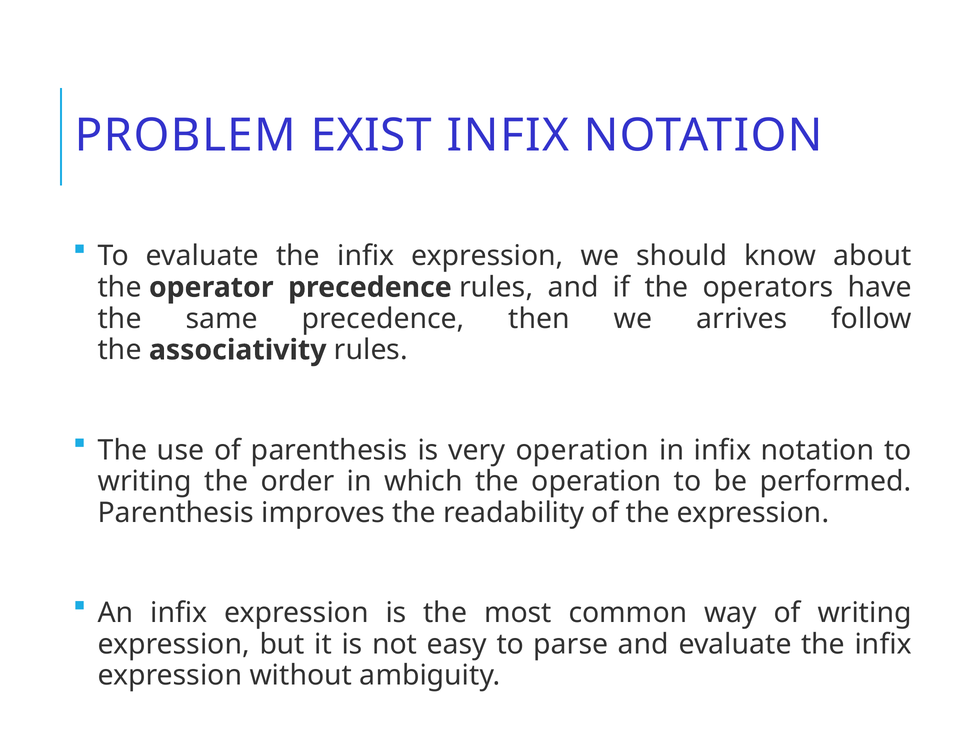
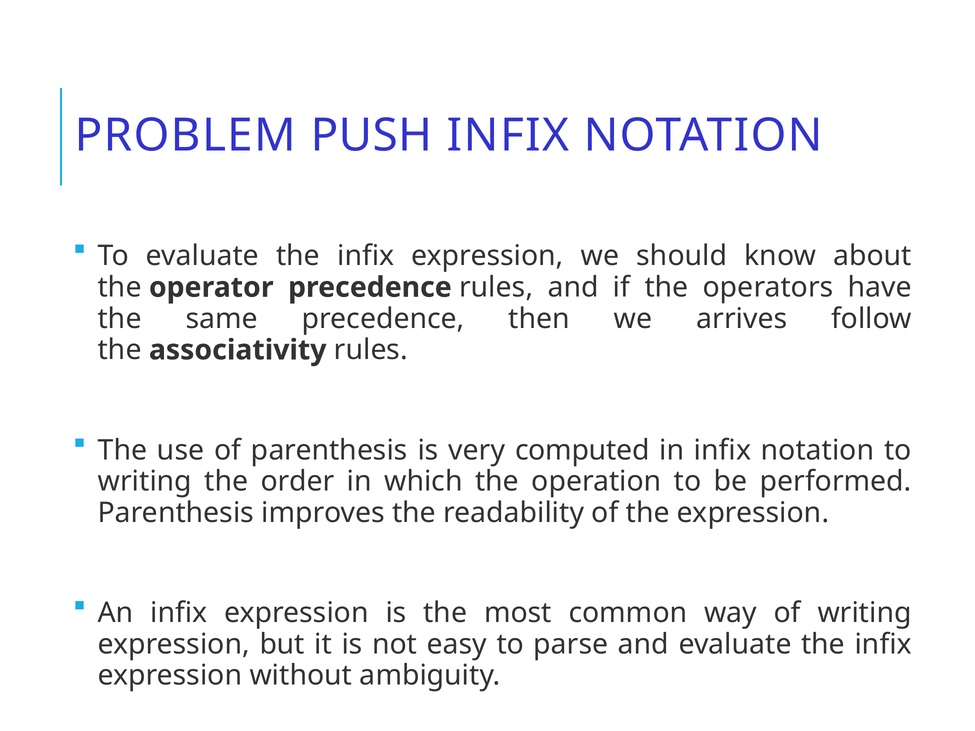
EXIST: EXIST -> PUSH (371, 135)
very operation: operation -> computed (582, 450)
